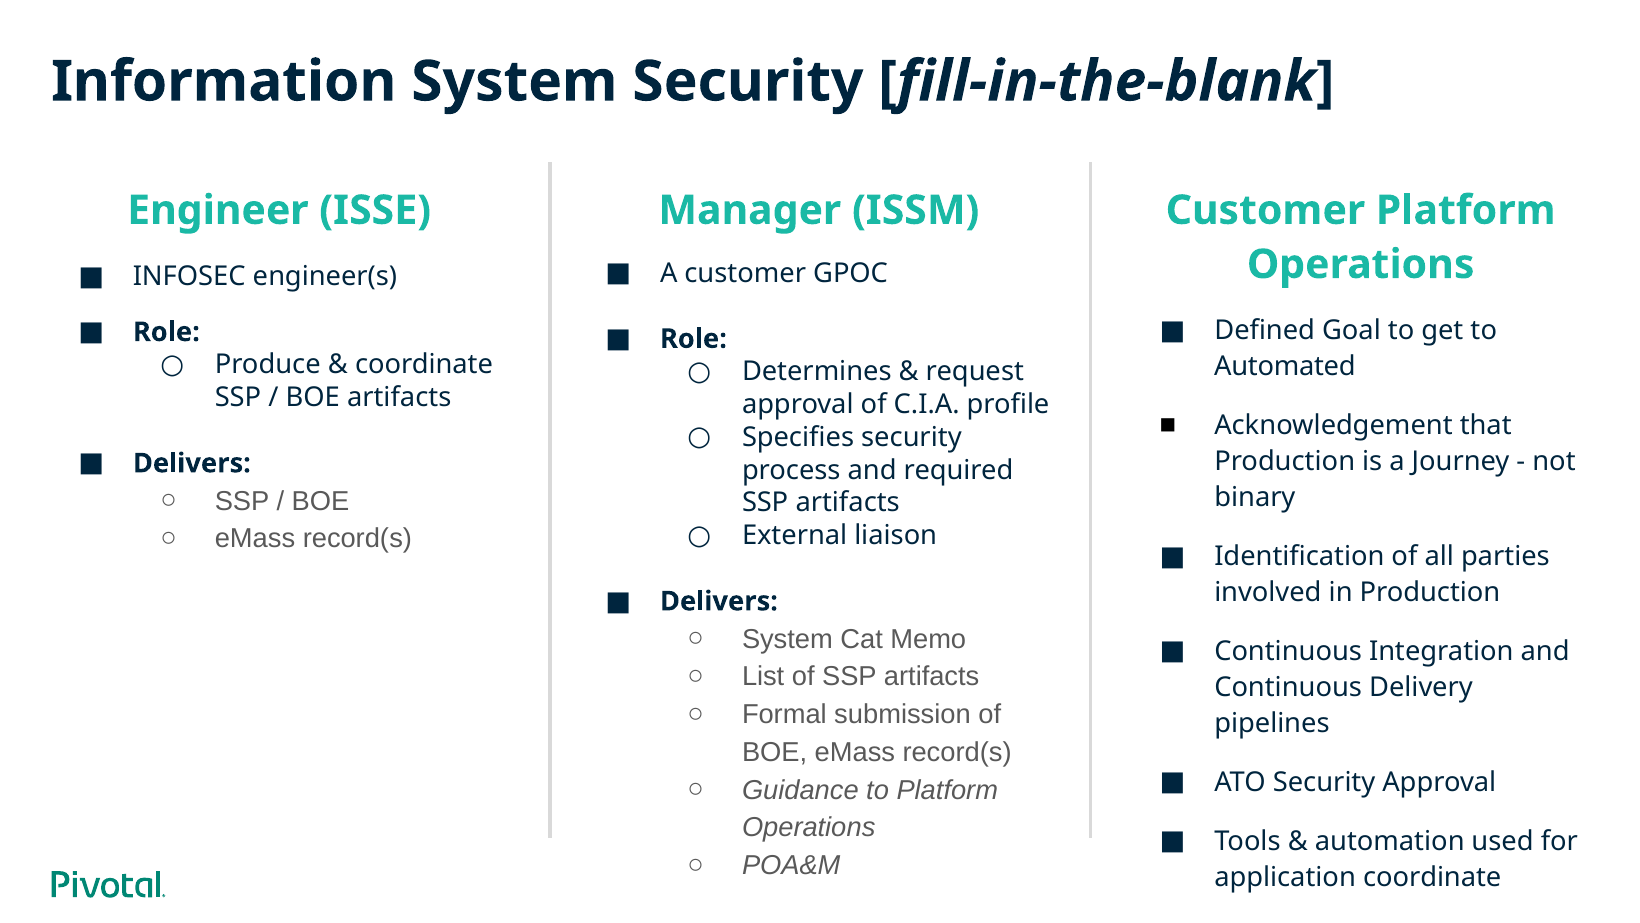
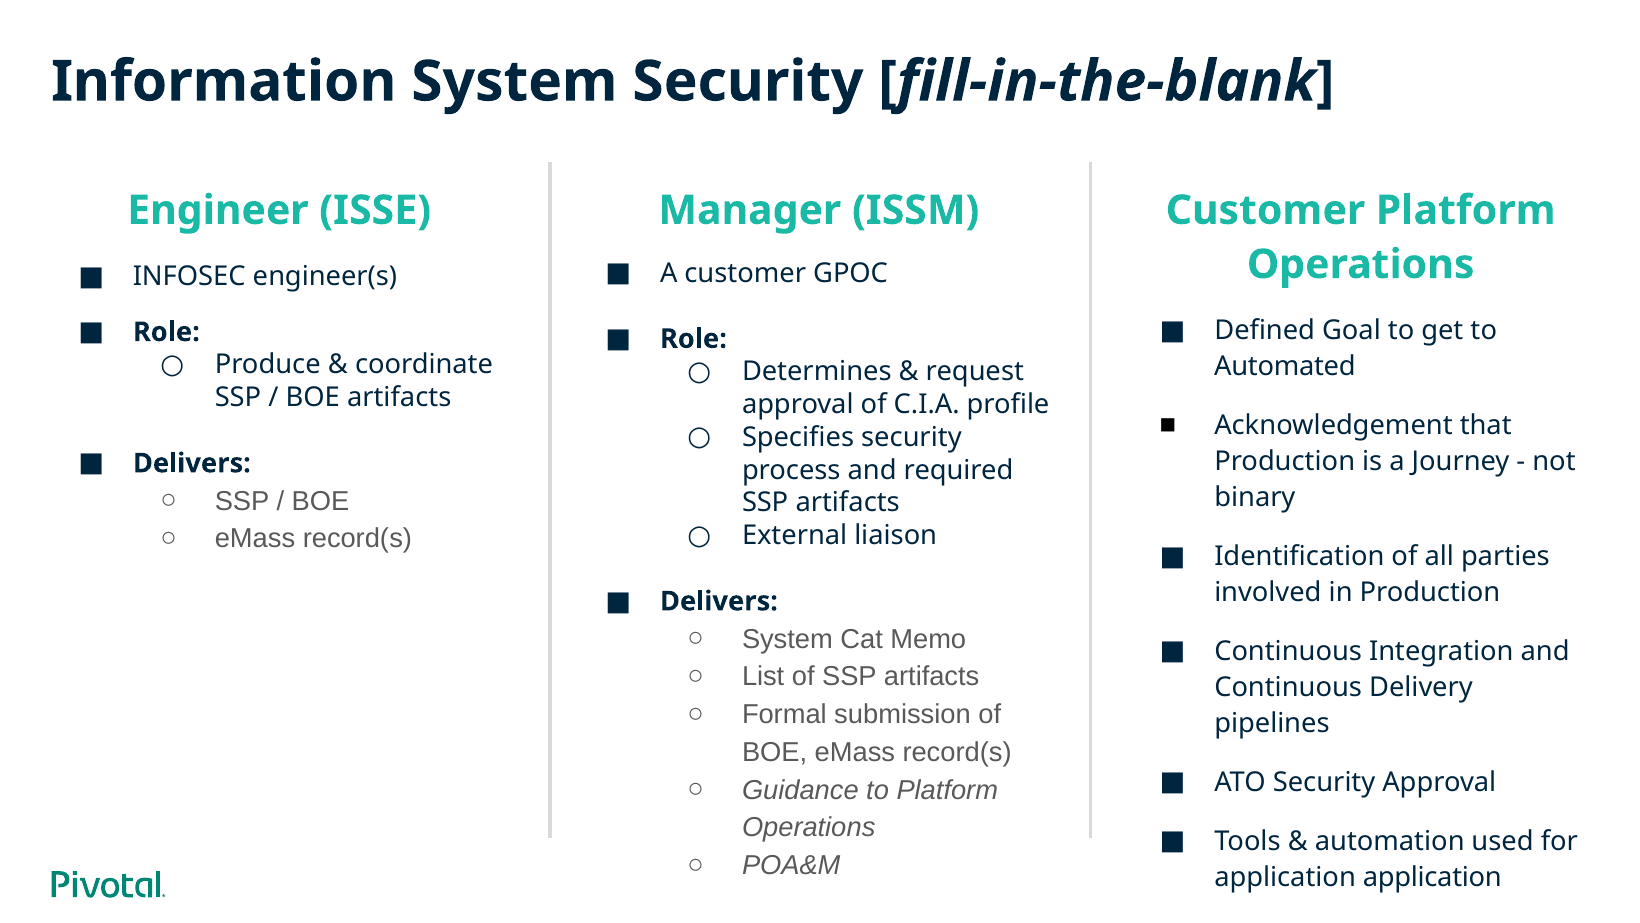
application coordinate: coordinate -> application (1432, 877)
